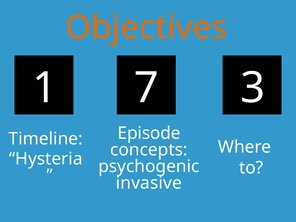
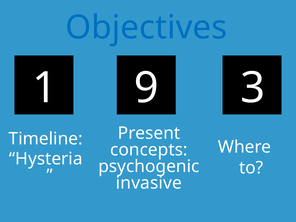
Objectives colour: orange -> blue (146, 27)
7: 7 -> 9 (146, 88)
Episode: Episode -> Present (149, 133)
